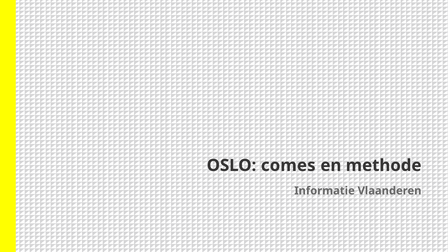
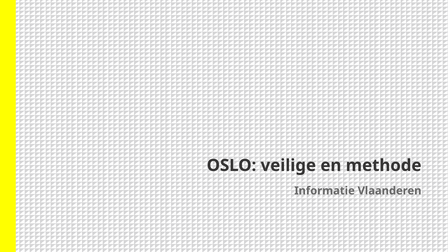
comes: comes -> veilige (288, 165)
